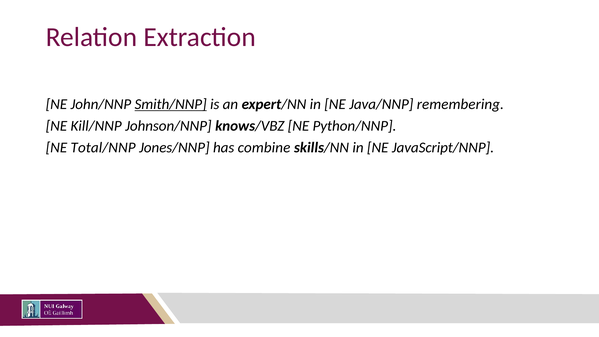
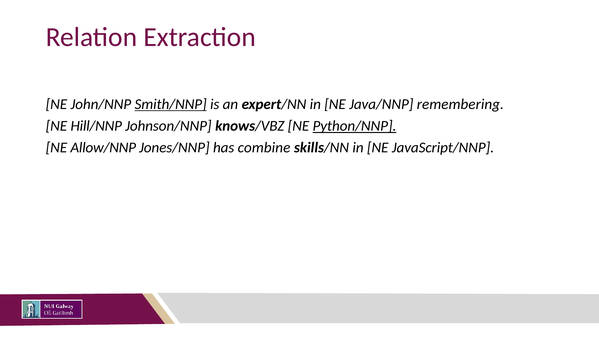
Kill/NNP: Kill/NNP -> Hill/NNP (96, 126)
Python/NNP underline: none -> present (355, 126)
Total/NNP: Total/NNP -> Allow/NNP (103, 148)
